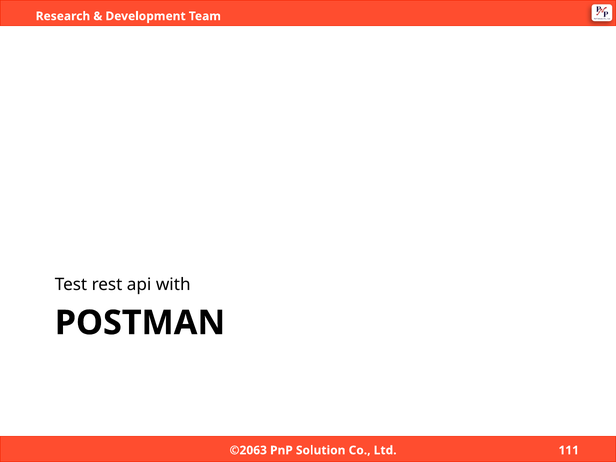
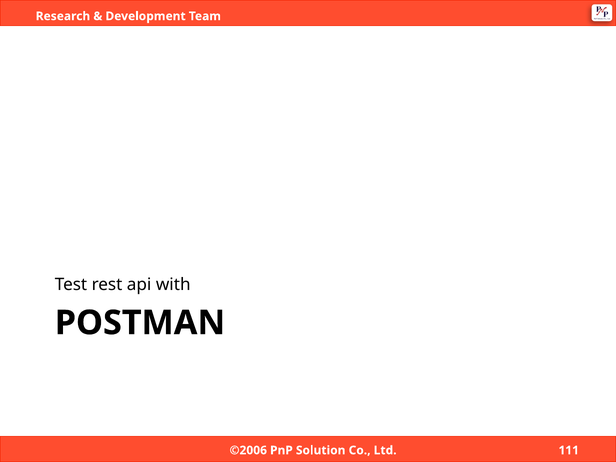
©2063: ©2063 -> ©2006 (248, 450)
